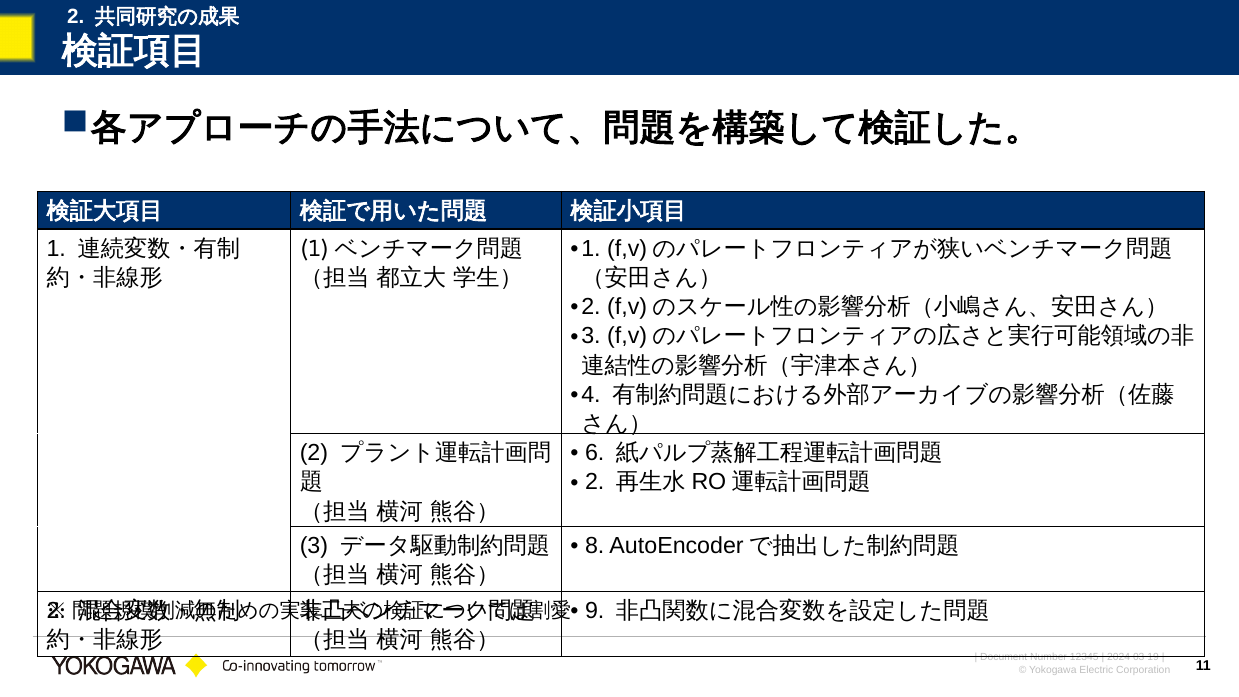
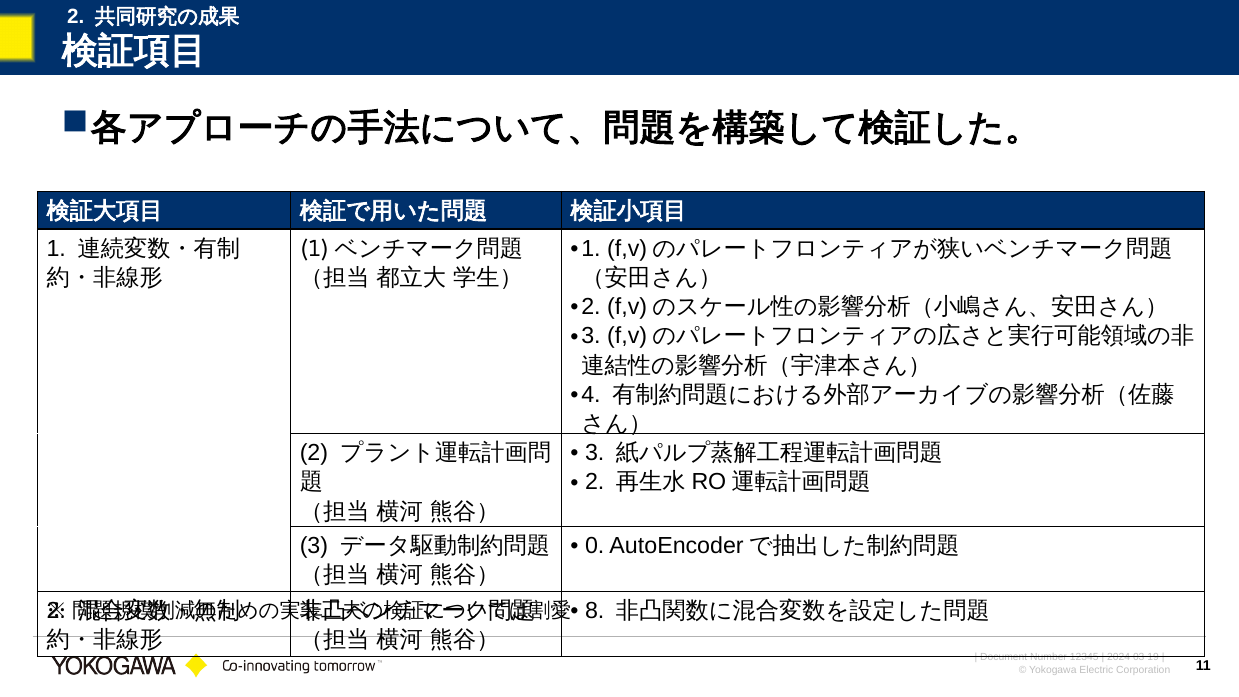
6: 6 -> 3 (595, 453)
8: 8 -> 0 (595, 546)
9: 9 -> 8 (595, 611)
